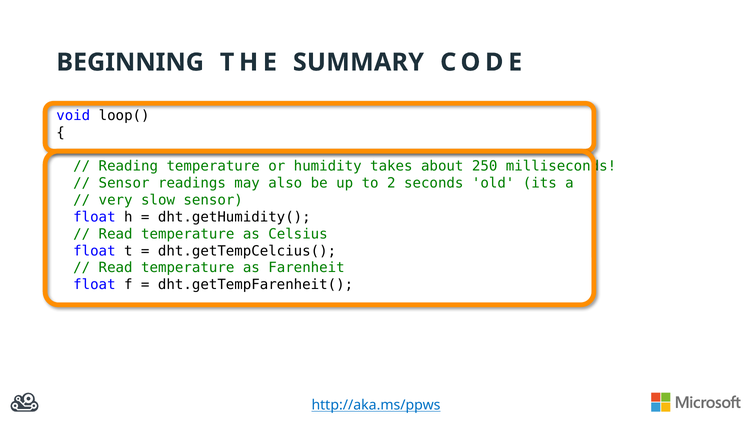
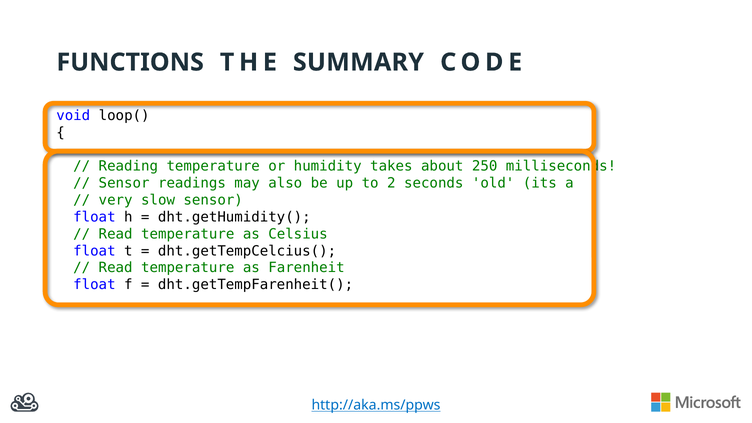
BEGINNING: BEGINNING -> FUNCTIONS (130, 62)
